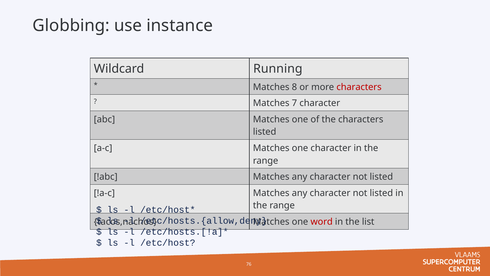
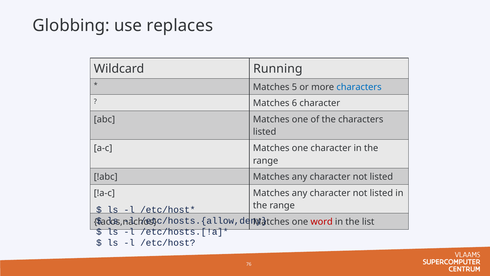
instance: instance -> replaces (180, 25)
8: 8 -> 5 (294, 87)
characters colour: red -> blue (359, 87)
7: 7 -> 6 (294, 103)
